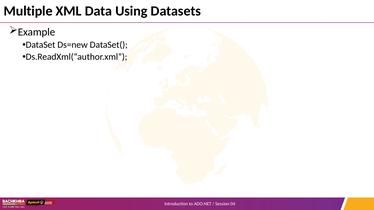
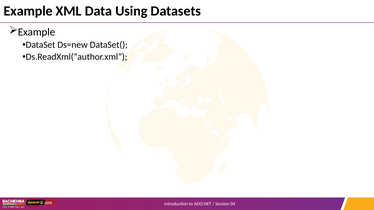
Multiple: Multiple -> Example (28, 11)
